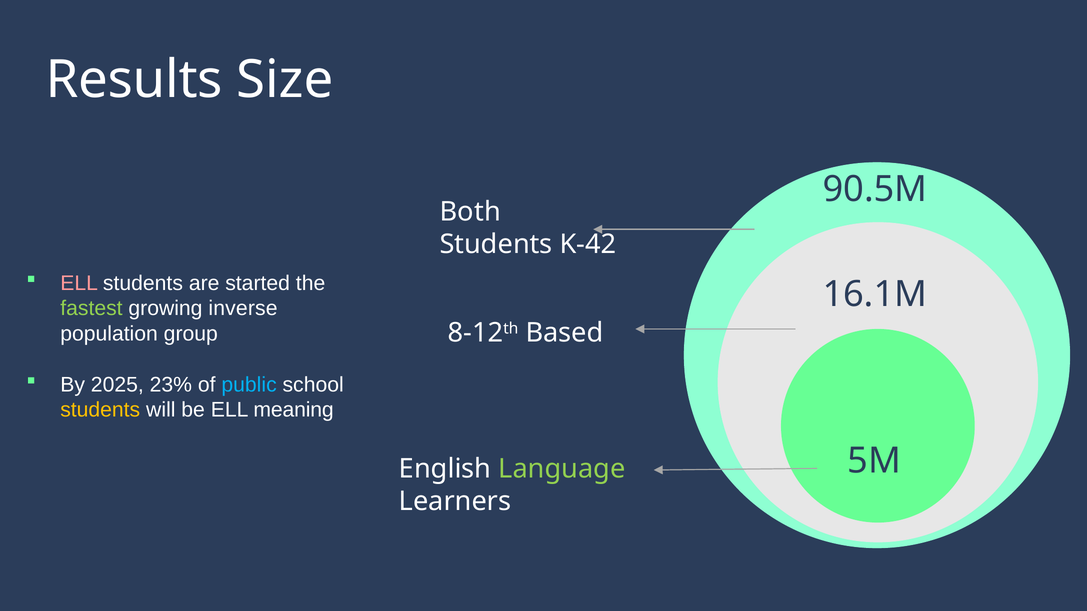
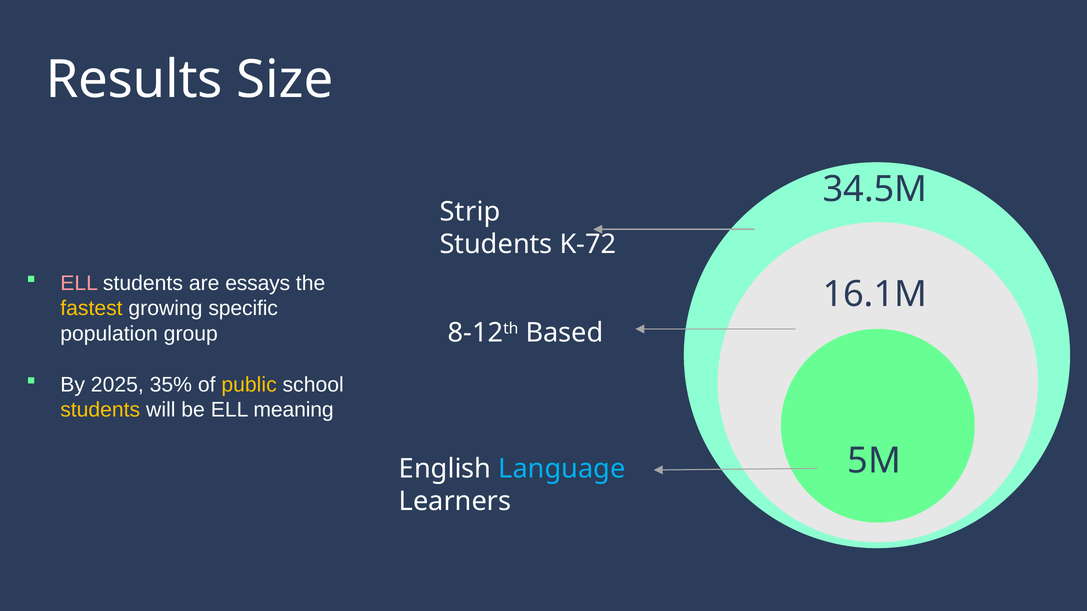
90.5M: 90.5M -> 34.5M (875, 190)
Both: Both -> Strip (470, 212)
K-42: K-42 -> K-72 (588, 244)
started: started -> essays (258, 283)
fastest colour: light green -> yellow (91, 309)
inverse: inverse -> specific (243, 309)
23%: 23% -> 35% (171, 385)
public colour: light blue -> yellow (249, 385)
Language colour: light green -> light blue (562, 469)
